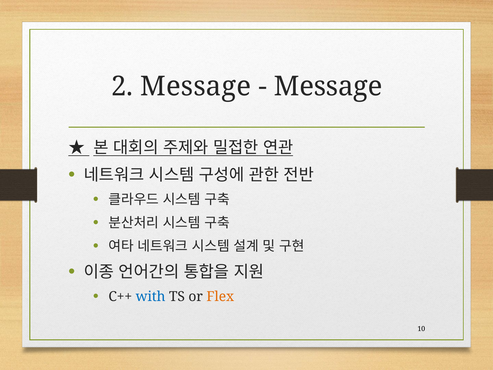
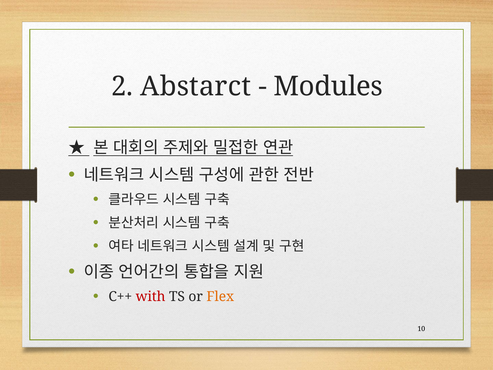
2 Message: Message -> Abstarct (196, 86)
Message: Message -> Modules (328, 86)
with colour: blue -> red (151, 297)
